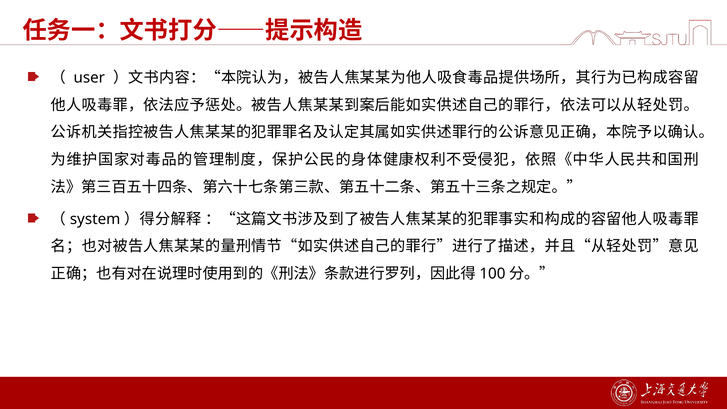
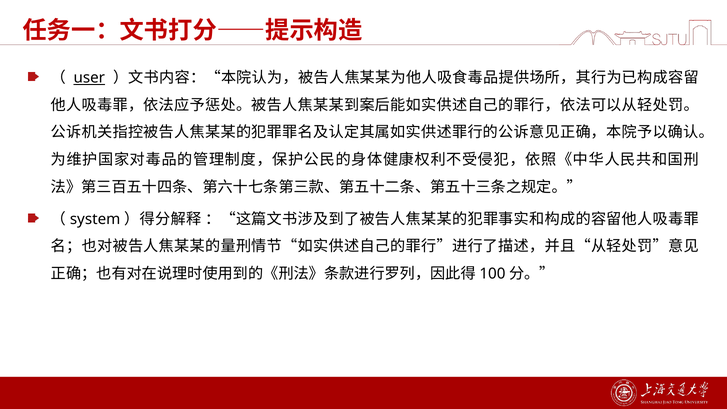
user underline: none -> present (89, 78)
